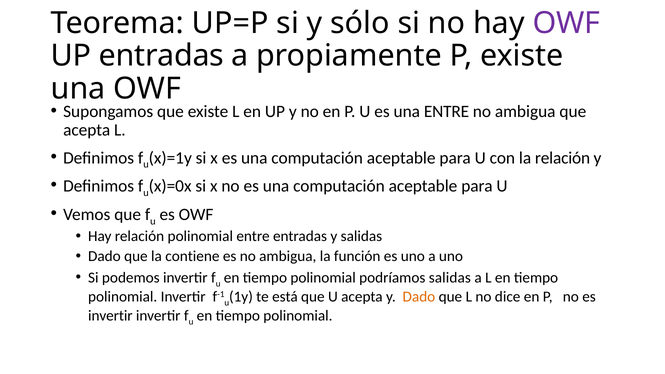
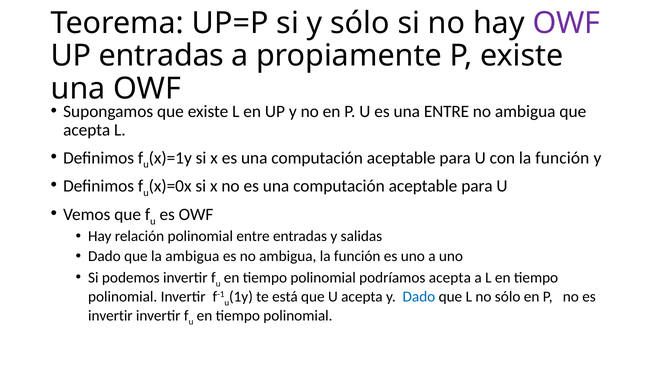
con la relación: relación -> función (562, 158)
la contiene: contiene -> ambigua (192, 256)
podríamos salidas: salidas -> acepta (450, 278)
Dado colour: orange -> blue (419, 297)
no dice: dice -> sólo (508, 297)
